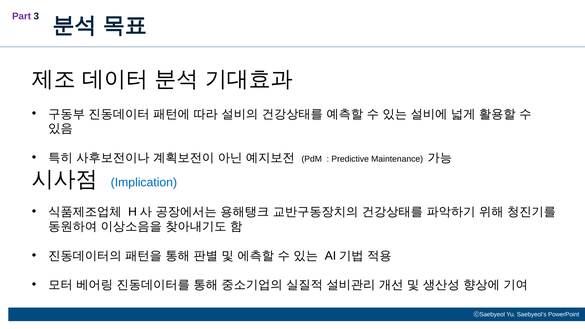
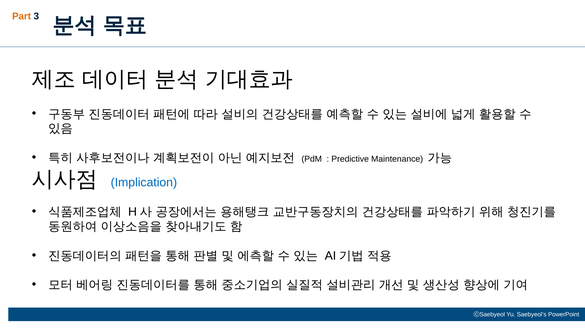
Part colour: purple -> orange (22, 16)
